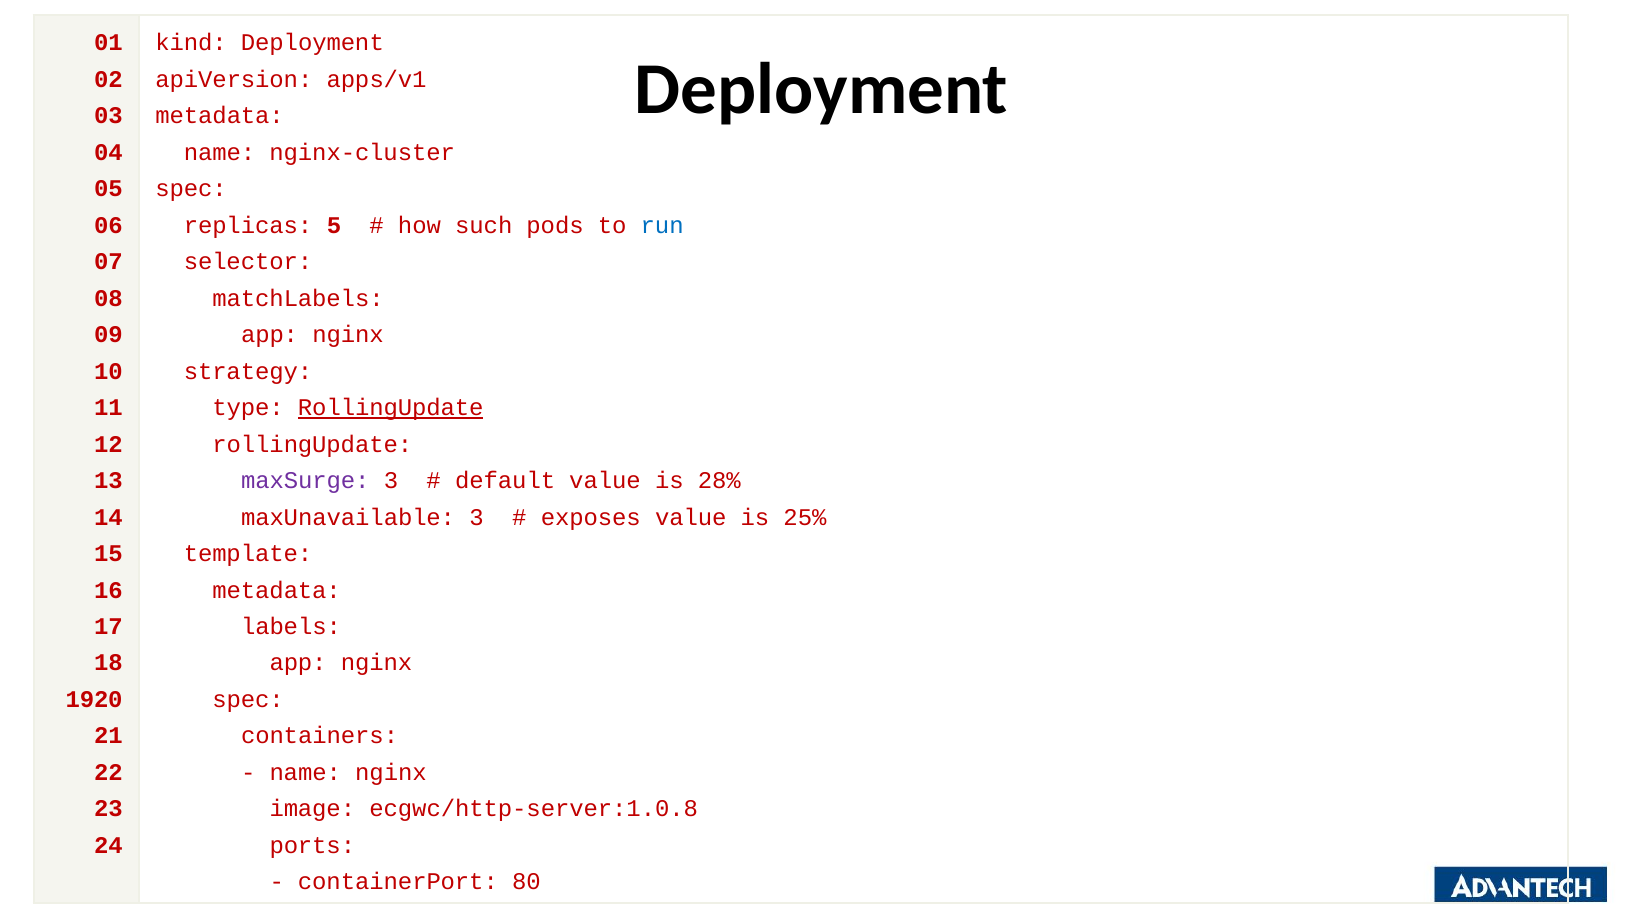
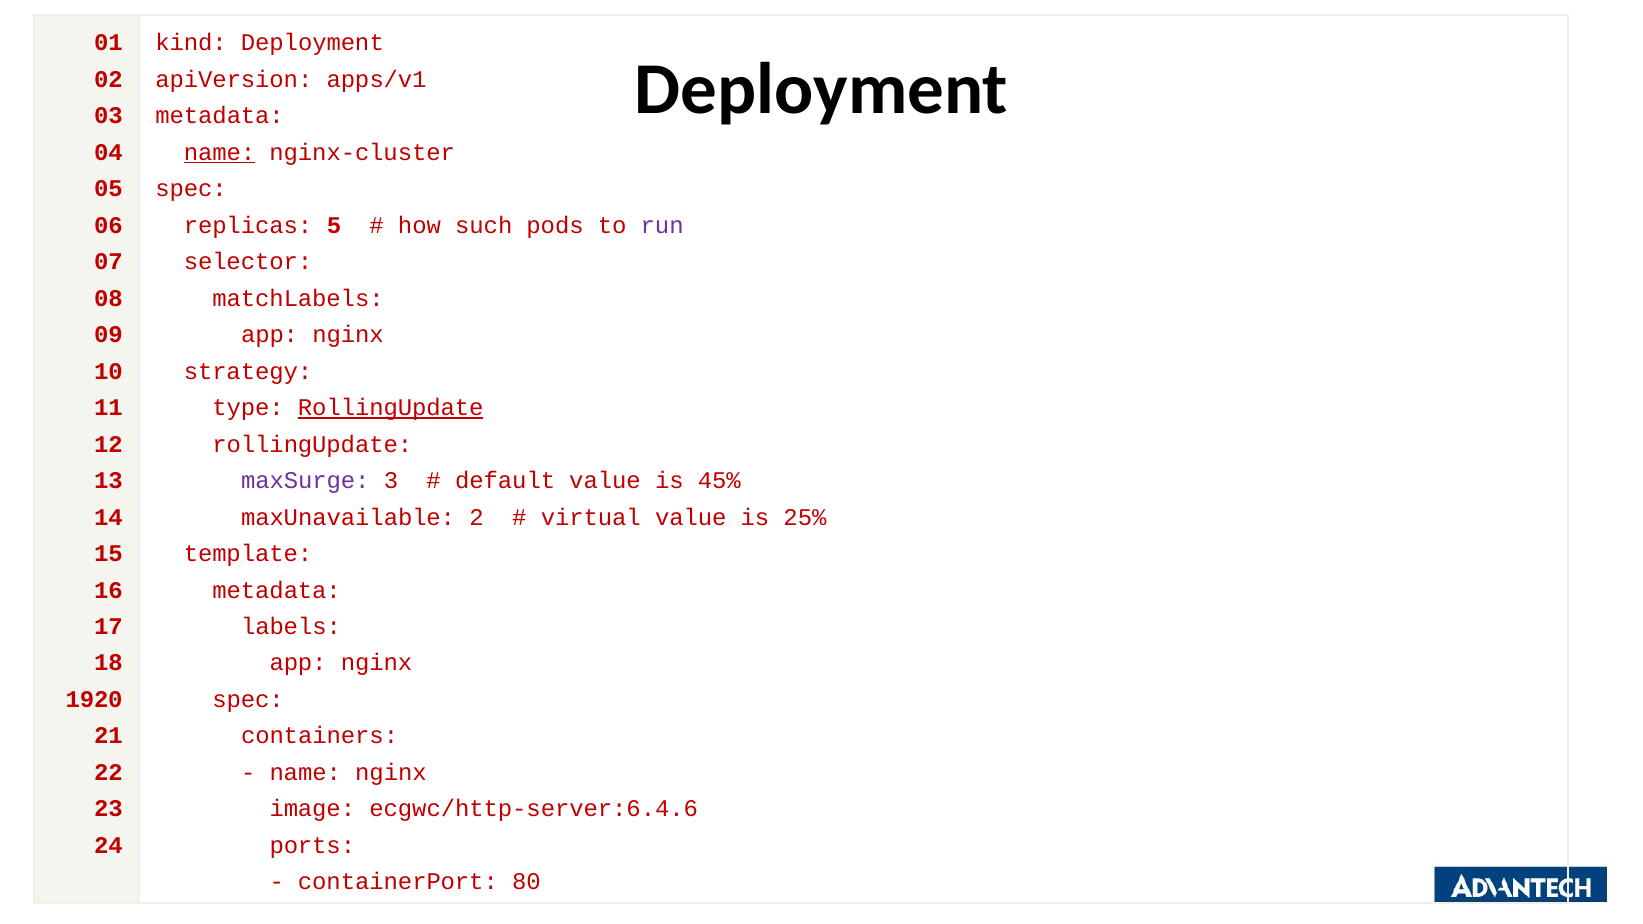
name underline: none -> present (220, 152)
run colour: blue -> purple (662, 225)
28%: 28% -> 45% (719, 481)
maxUnavailable 3: 3 -> 2 (477, 517)
exposes: exposes -> virtual (591, 517)
ecgwc/http-server:1.0.8: ecgwc/http-server:1.0.8 -> ecgwc/http-server:6.4.6 (534, 809)
